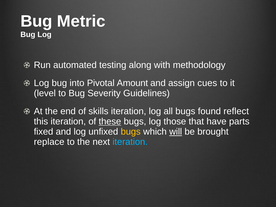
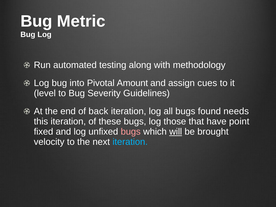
skills: skills -> back (98, 111)
reflect: reflect -> needs (236, 111)
these underline: present -> none (110, 121)
parts: parts -> point (239, 121)
bugs colour: yellow -> pink (131, 132)
replace: replace -> velocity (49, 142)
